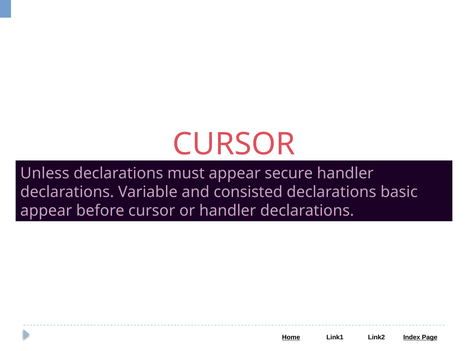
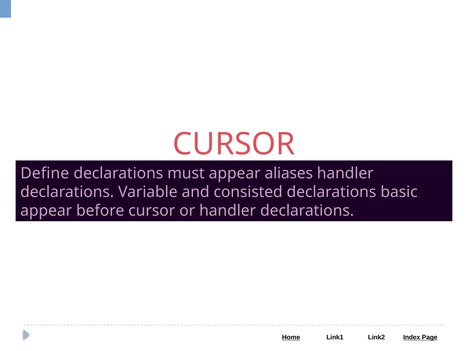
Unless: Unless -> Define (45, 173)
secure: secure -> aliases (289, 173)
